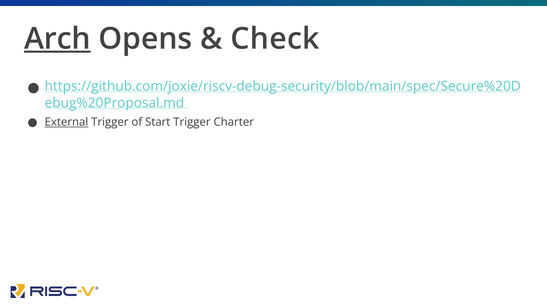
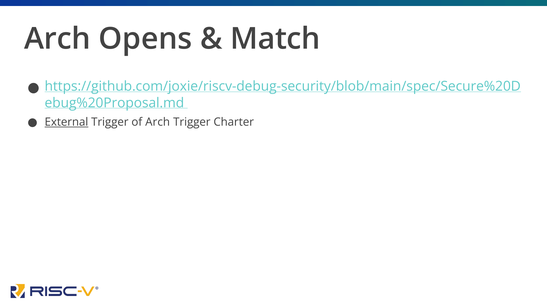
Arch underline: present -> none (57, 39)
Check: Check -> Match (275, 39)
of Start: Start -> Arch (158, 122)
